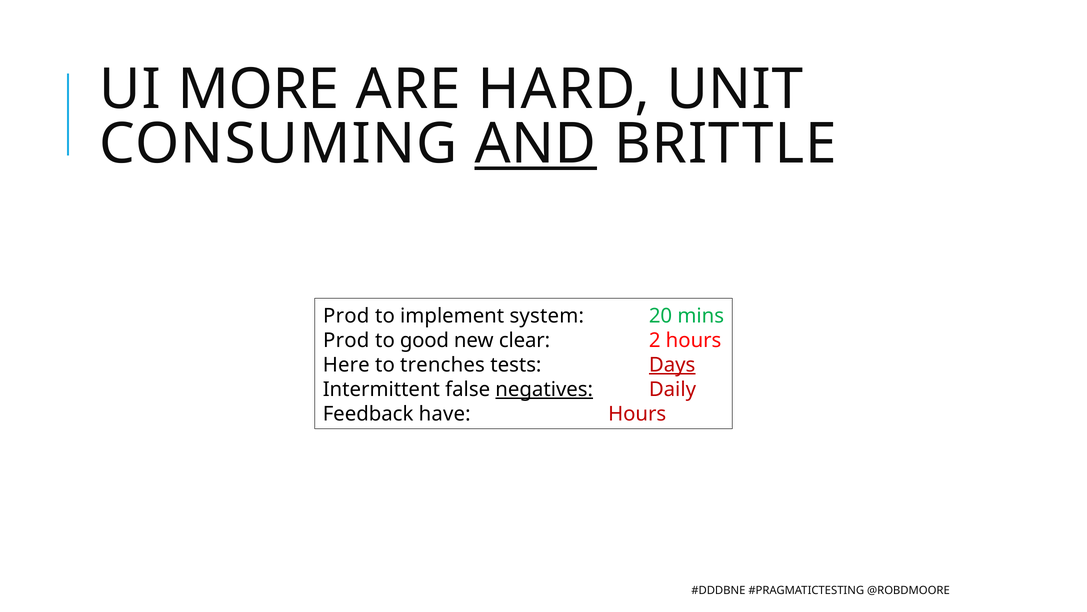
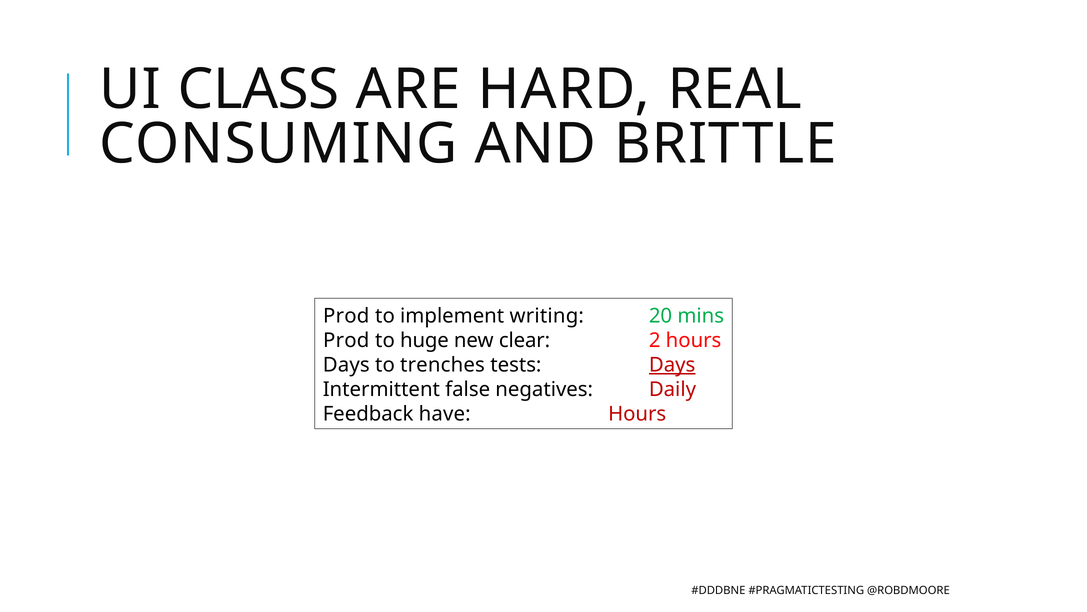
MORE: MORE -> CLASS (259, 89)
UNIT: UNIT -> REAL (735, 89)
AND underline: present -> none (535, 144)
system: system -> writing (547, 316)
good: good -> huge (424, 340)
Here: Here -> Days (346, 365)
negatives underline: present -> none (544, 389)
